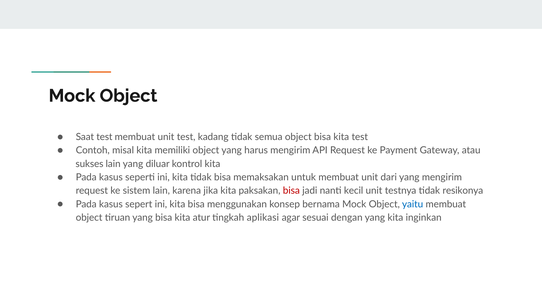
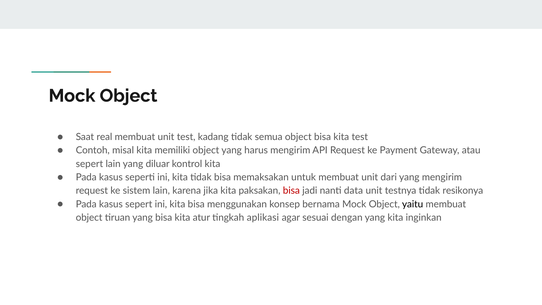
Saat test: test -> real (104, 137)
sukses: sukses -> sepert (89, 164)
kecil: kecil -> data (353, 191)
yaitu colour: blue -> black (413, 204)
